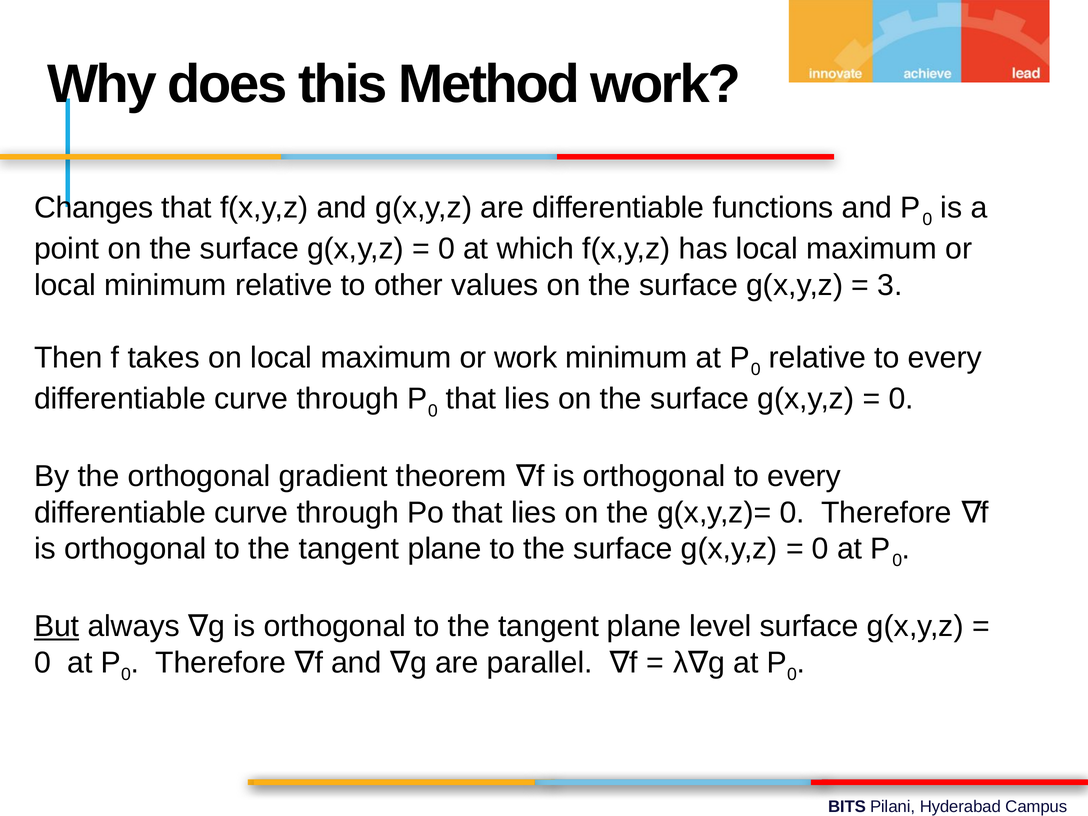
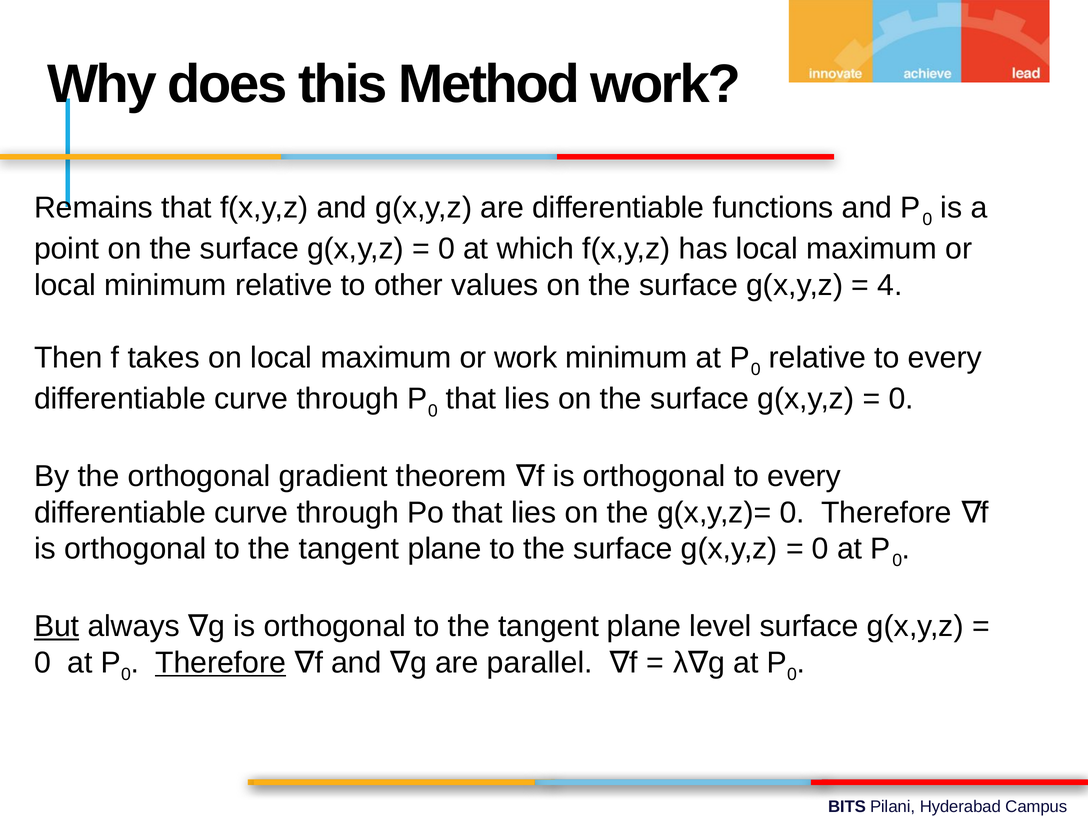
Changes: Changes -> Remains (94, 208)
3: 3 -> 4 (890, 286)
Therefore underline: none -> present (221, 663)
